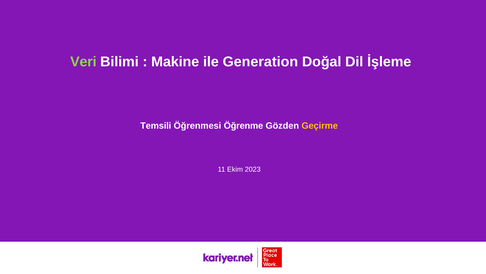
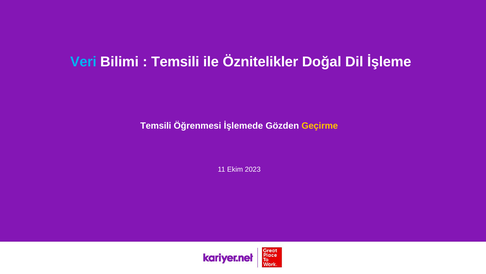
Veri colour: light green -> light blue (83, 62)
Makine: Makine -> Temsili (175, 62)
Generation: Generation -> Öznitelikler (260, 62)
Öğrenme: Öğrenme -> İşlemede (243, 126)
